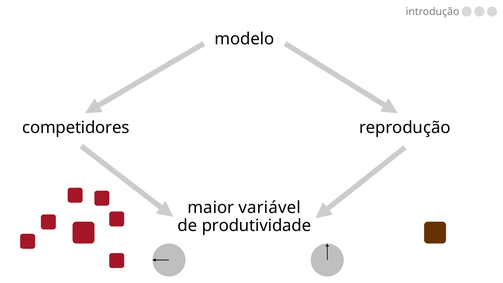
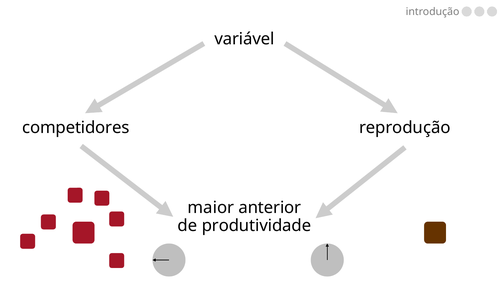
modelo: modelo -> variável (244, 39)
variável: variável -> anterior (270, 208)
